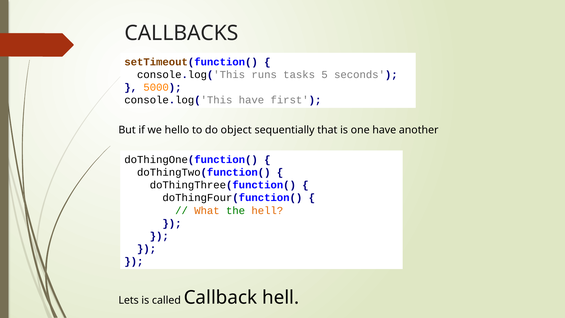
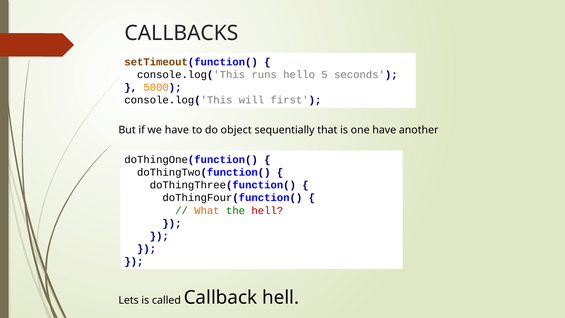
tasks: tasks -> hello (299, 75)
console.log('This have: have -> will (251, 100)
we hello: hello -> have (177, 130)
hell colour: orange -> red (267, 210)
